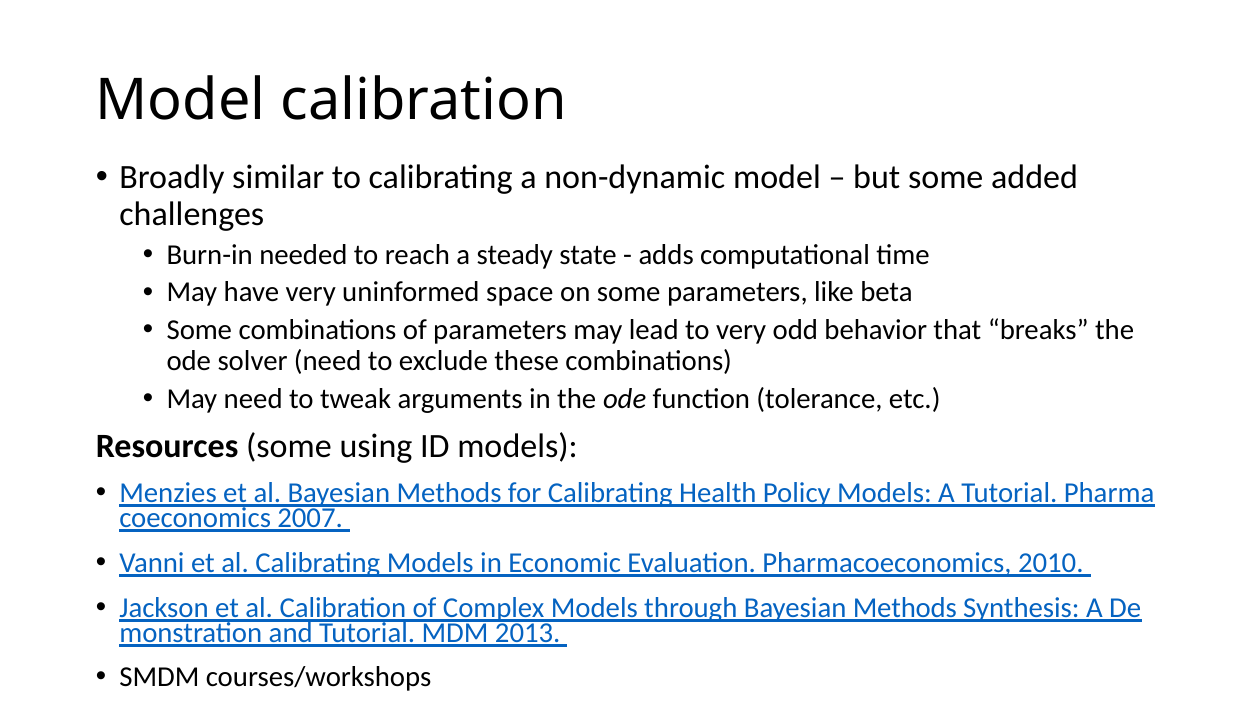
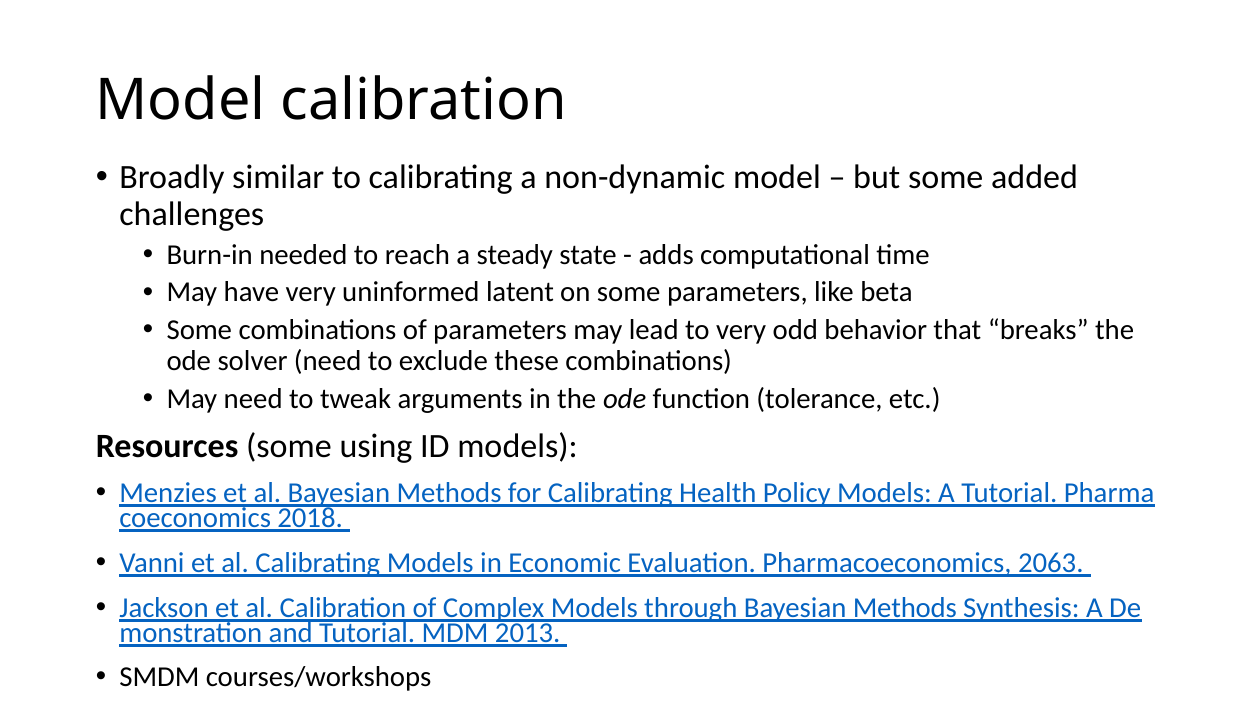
space: space -> latent (520, 292)
2007: 2007 -> 2018 (310, 519)
2010: 2010 -> 2063 (1051, 563)
